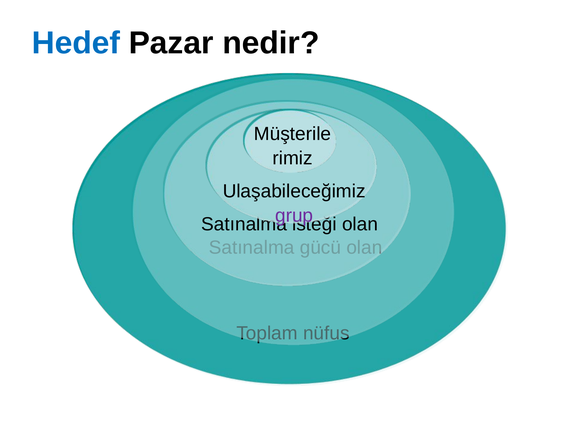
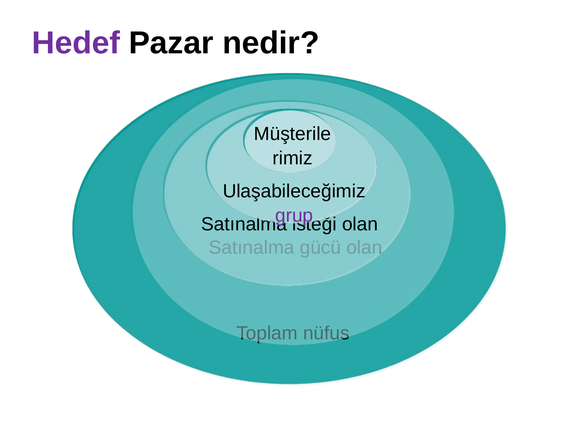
Hedef colour: blue -> purple (76, 43)
